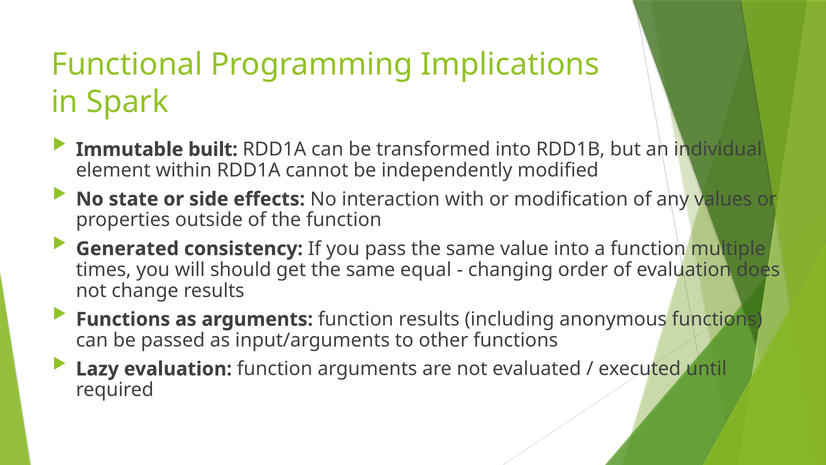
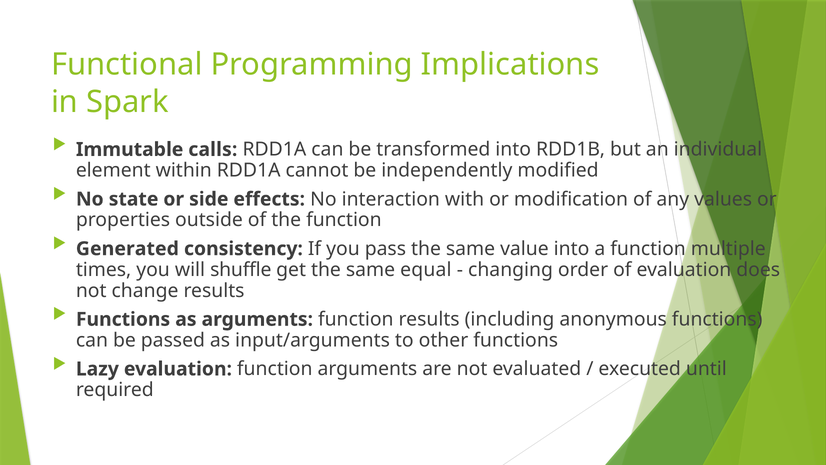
built: built -> calls (213, 149)
should: should -> shuffle (241, 270)
